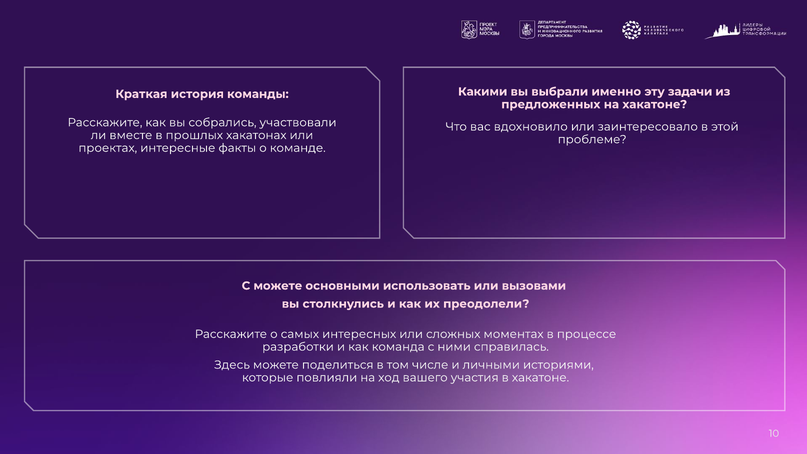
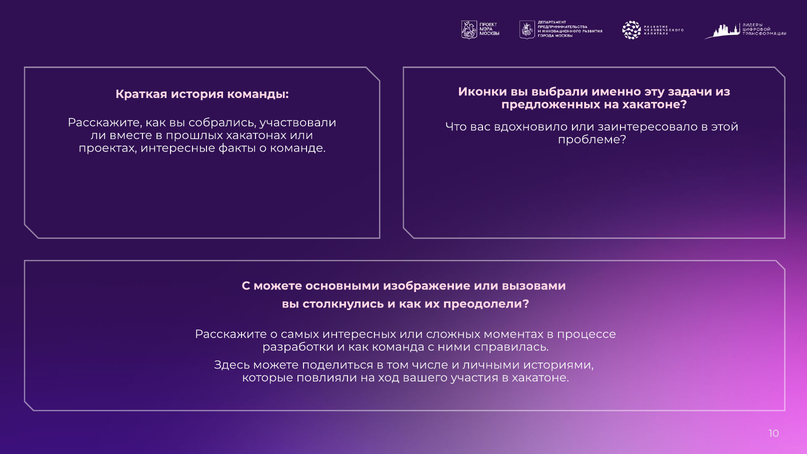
Какими: Какими -> Иконки (483, 92)
использовать: использовать -> изображение (427, 286)
